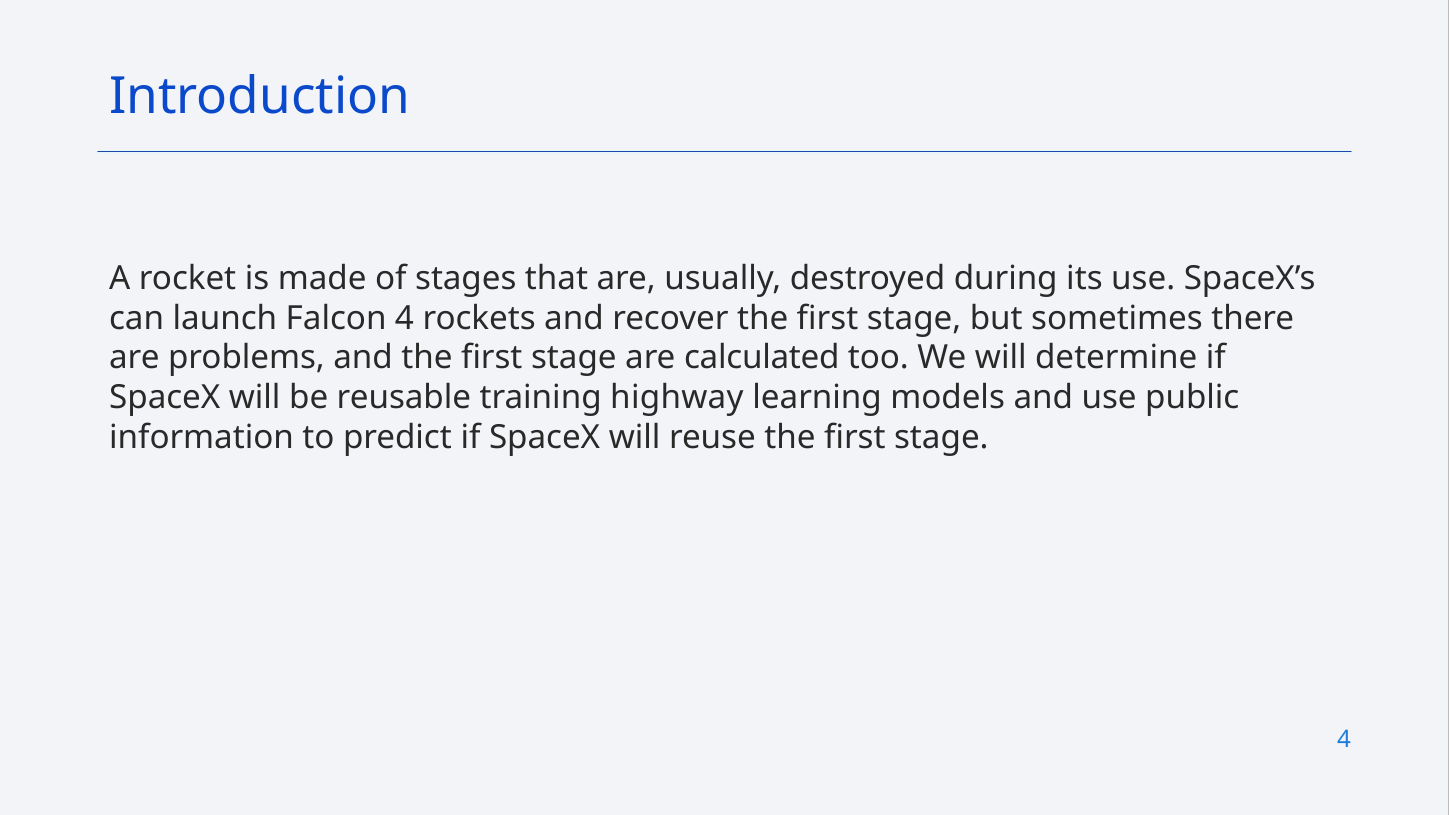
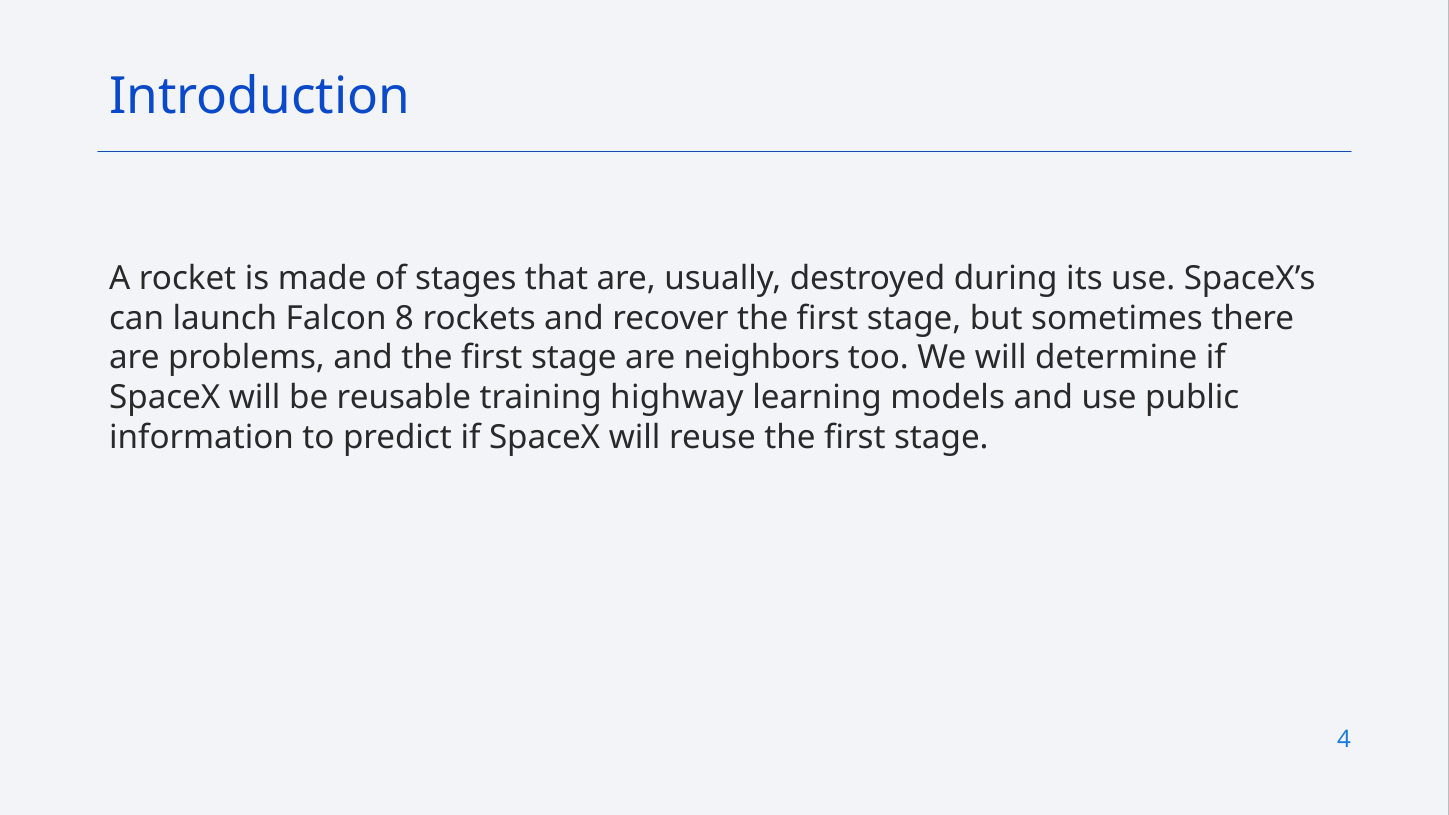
Falcon 4: 4 -> 8 (404, 318)
calculated: calculated -> neighbors (762, 358)
